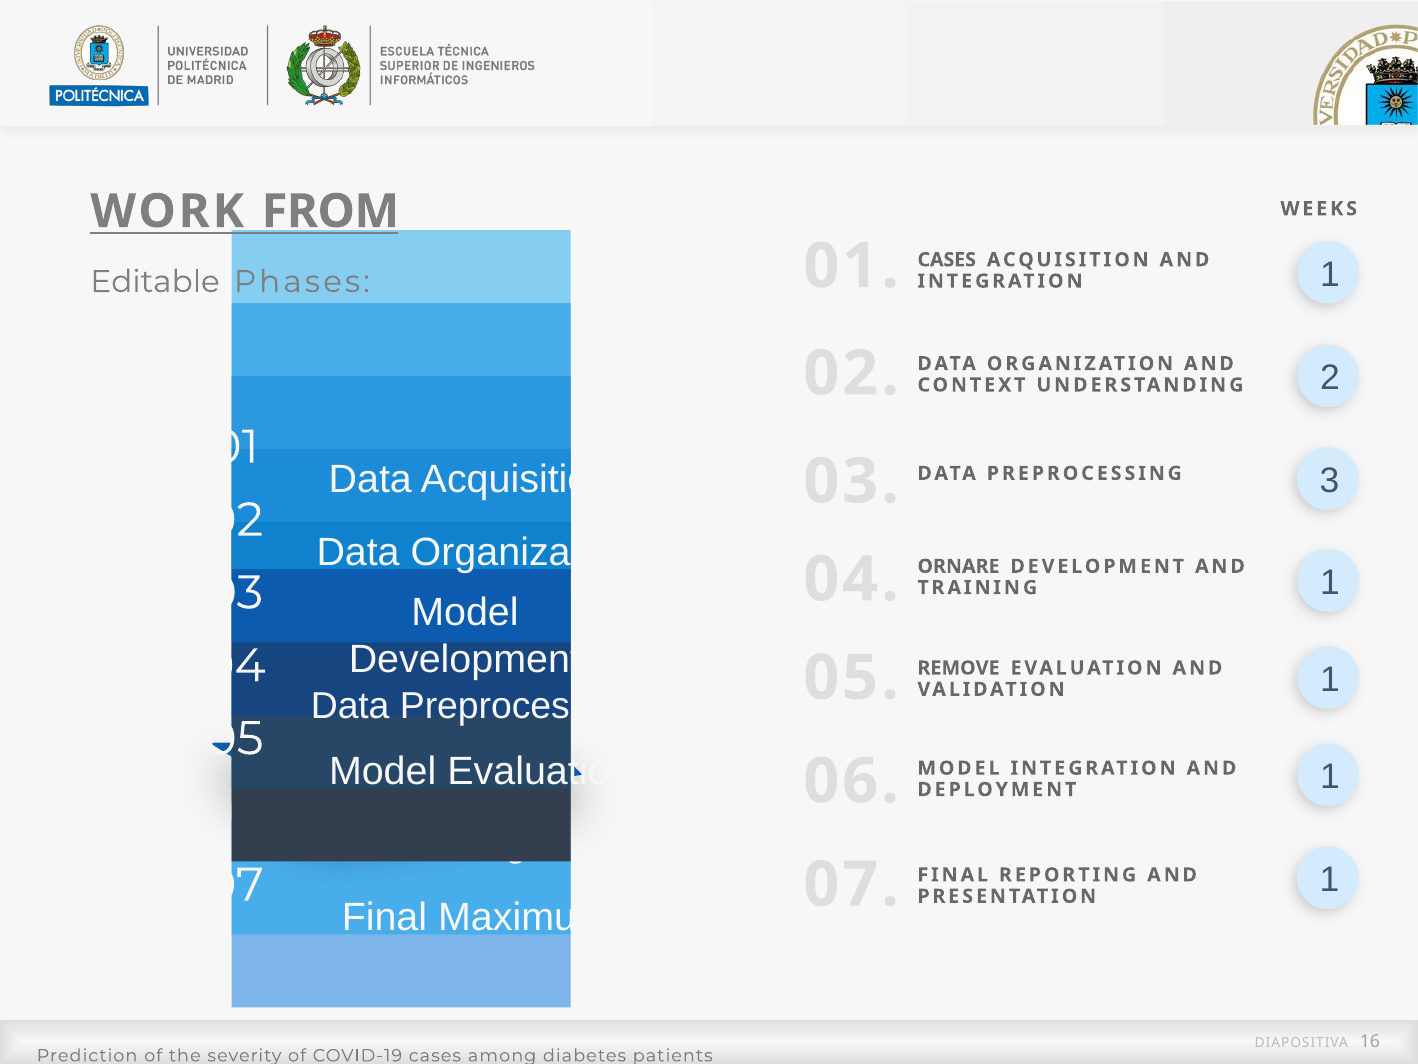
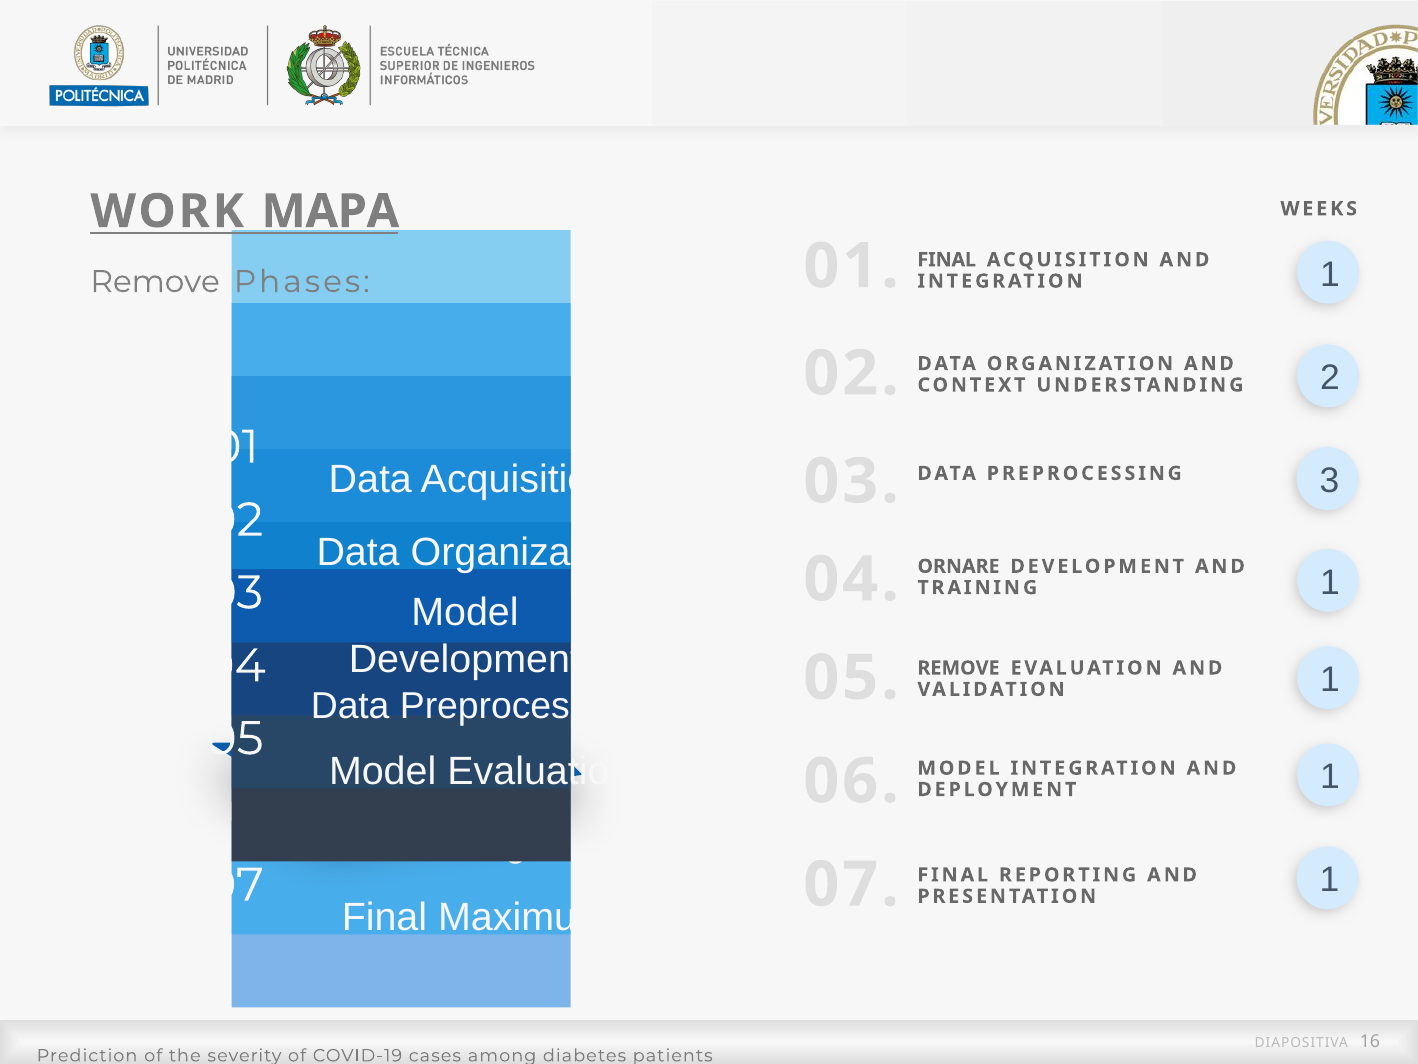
FROM: FROM -> MAPA (330, 211)
CASES: CASES -> FINAL (947, 260)
Editable: Editable -> Remove (155, 282)
